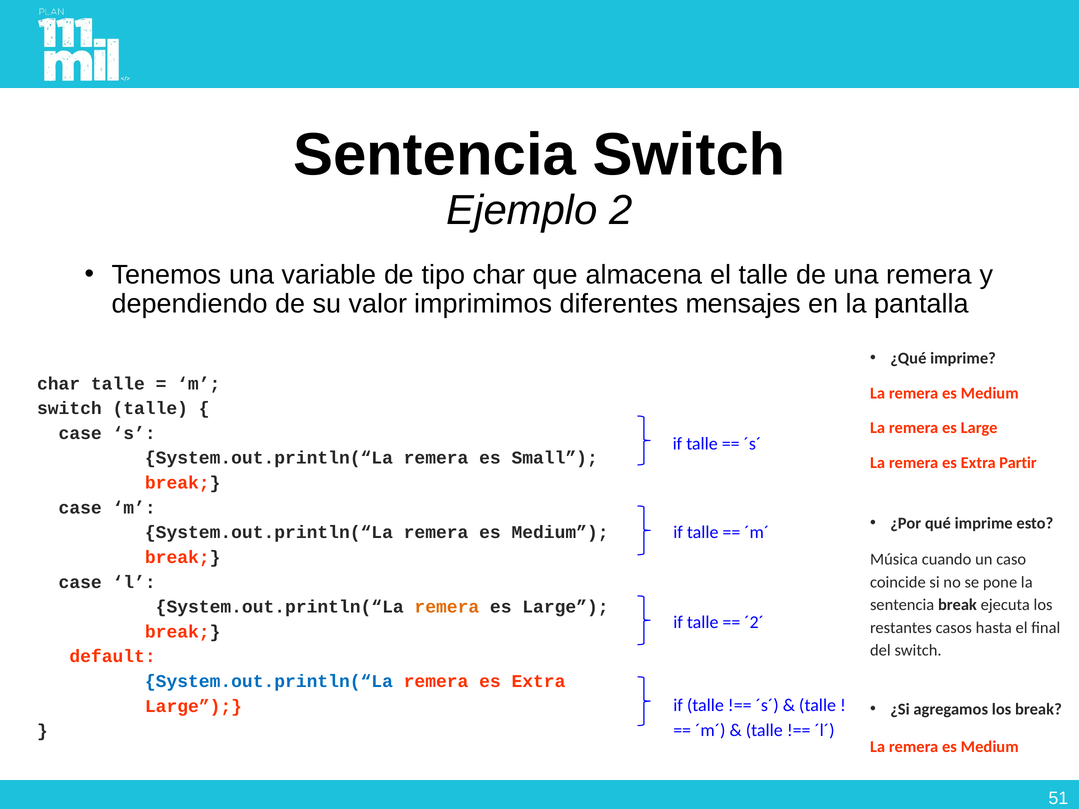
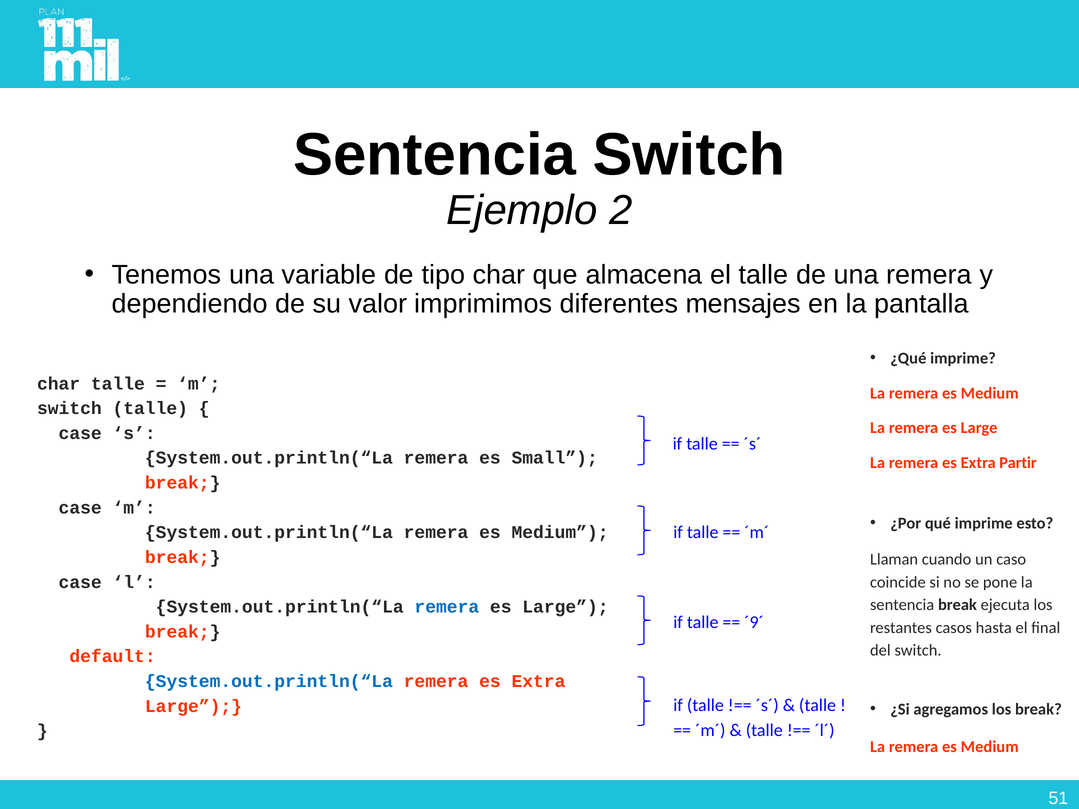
Música: Música -> Llaman (894, 560)
remera colour: orange -> blue (447, 607)
´2´: ´2´ -> ´9´ (754, 623)
